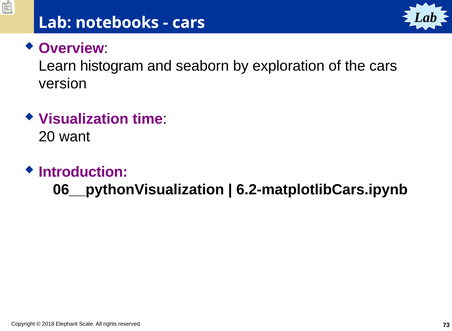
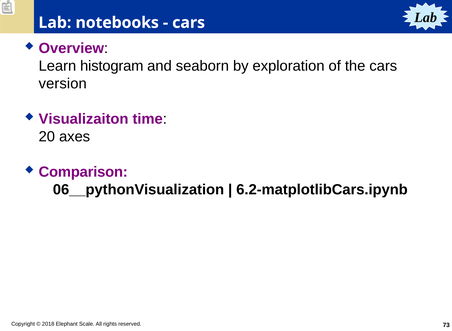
Visualization: Visualization -> Visualizaiton (84, 119)
want: want -> axes (75, 136)
Introduction: Introduction -> Comparison (83, 172)
